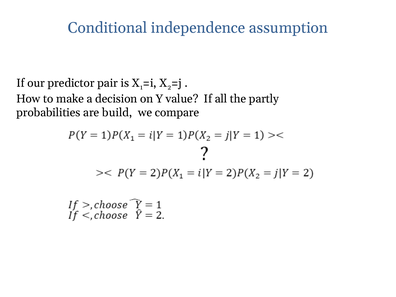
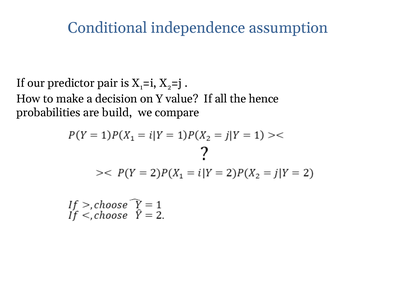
partly: partly -> hence (264, 99)
